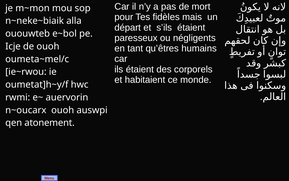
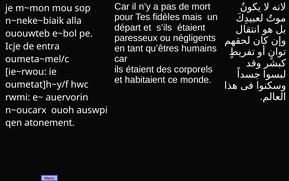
de ouoh: ouoh -> entra (48, 46)
